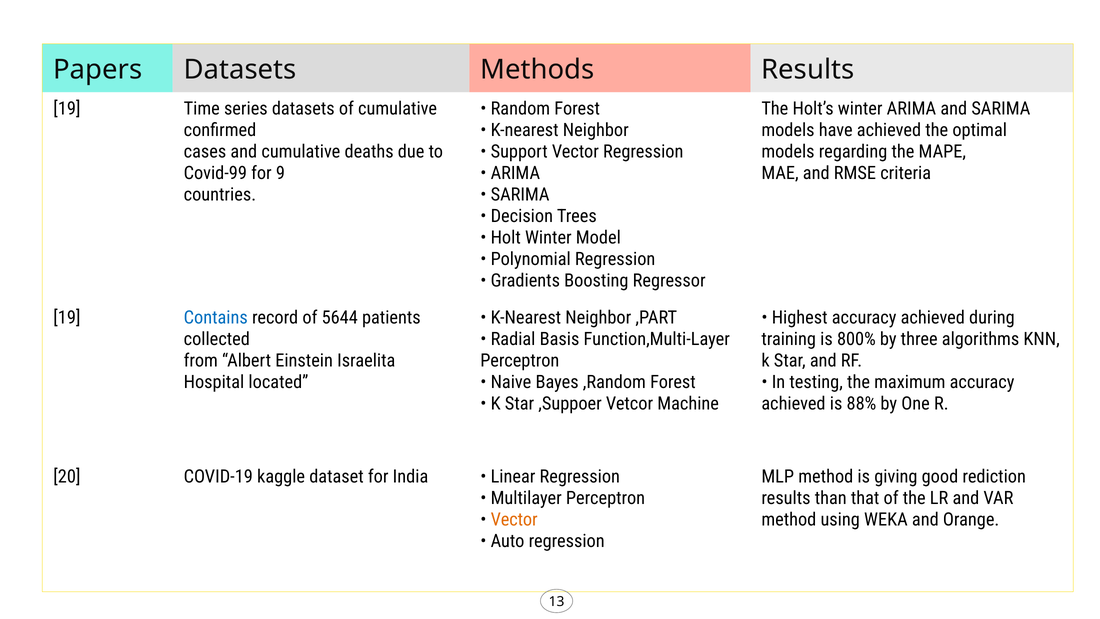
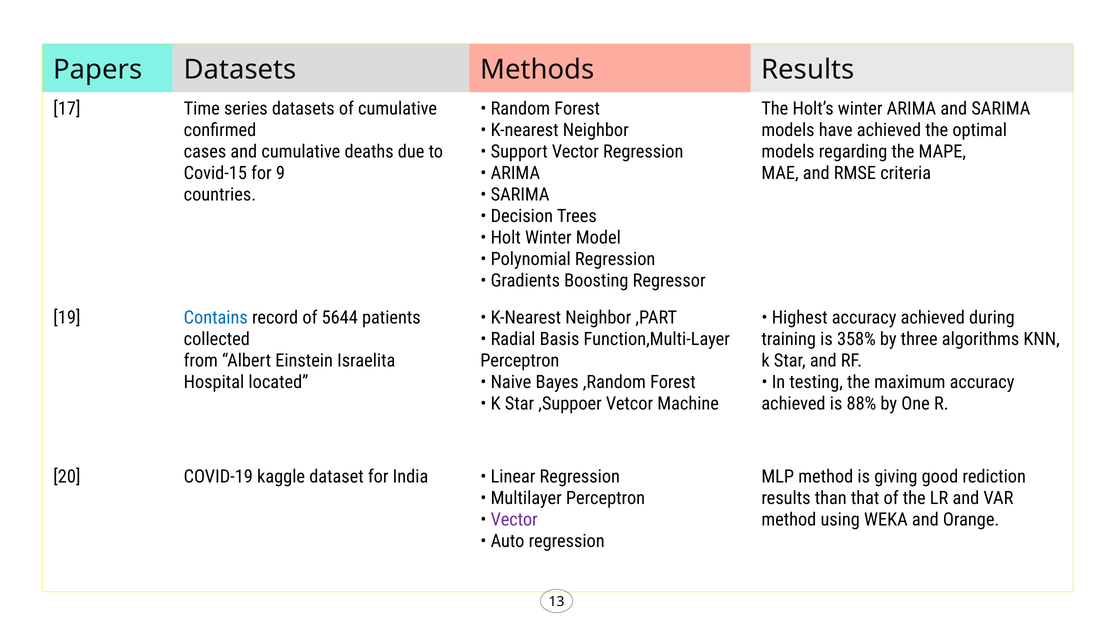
19: 19 -> 17 (67, 109)
Covid-99: Covid-99 -> Covid-15 (215, 173)
800%: 800% -> 358% (856, 339)
Vector colour: orange -> purple (514, 520)
